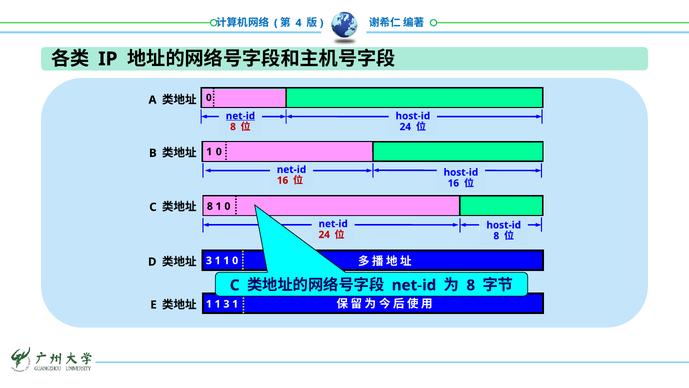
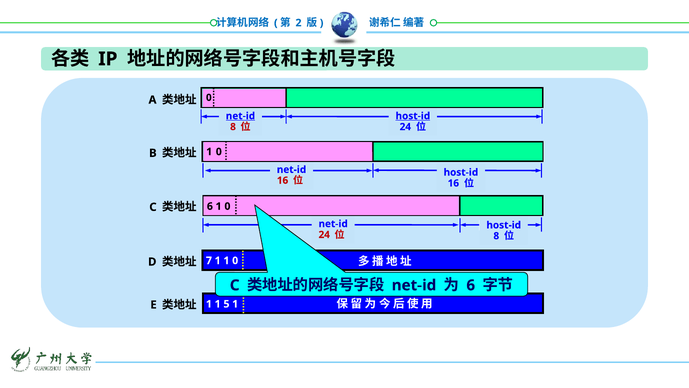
4: 4 -> 2 (298, 23)
host-id underline: none -> present (413, 116)
8: 8 -> 6 (210, 206)
3: 3 -> 7 (209, 260)
8: 8 -> 6 (471, 285)
1 3: 3 -> 5 (226, 304)
